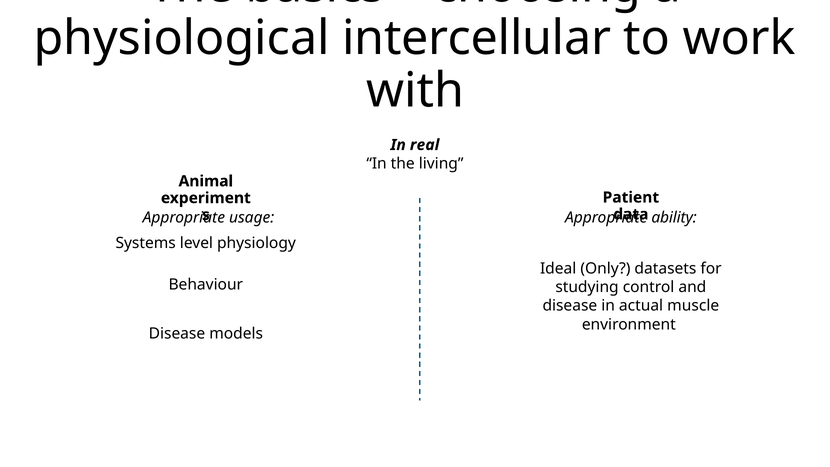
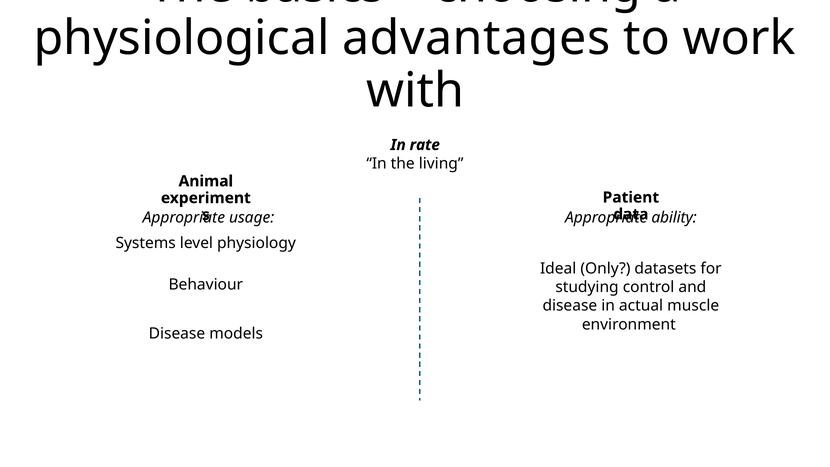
intercellular: intercellular -> advantages (476, 38)
real: real -> rate (425, 145)
